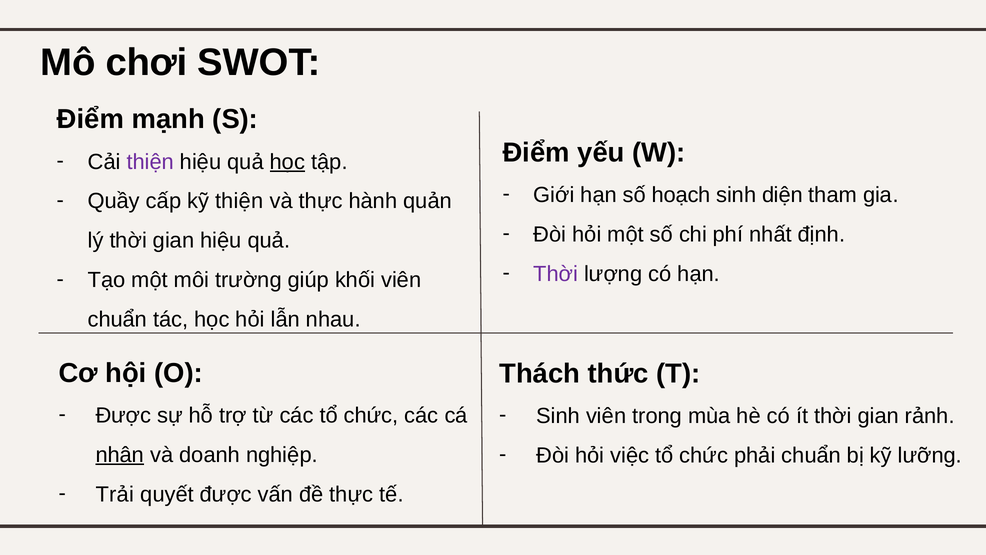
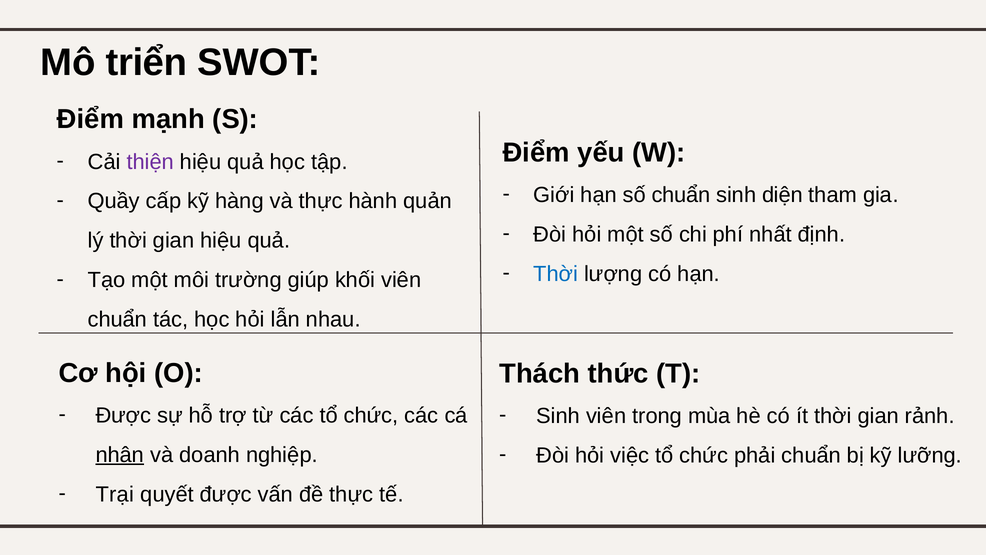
chơi: chơi -> triển (147, 62)
học underline: present -> none (287, 162)
số hoạch: hoạch -> chuẩn (681, 195)
kỹ thiện: thiện -> hàng (239, 201)
Thời colour: purple -> blue (556, 274)
Trải: Trải -> Trại (115, 494)
